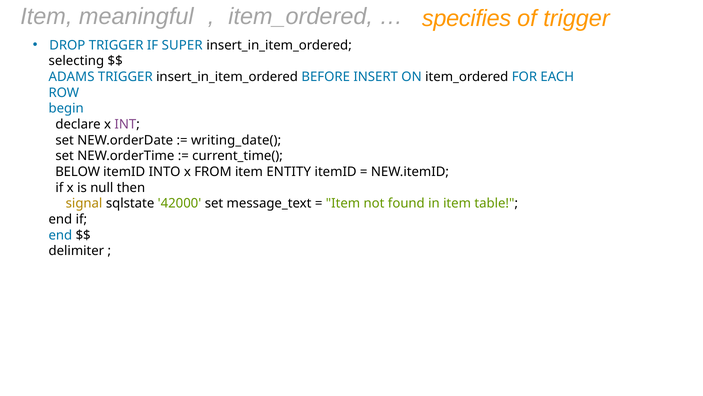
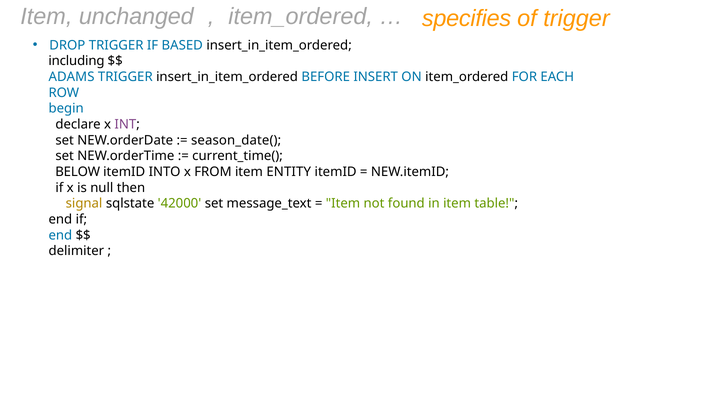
meaningful: meaningful -> unchanged (136, 17)
SUPER: SUPER -> BASED (182, 45)
selecting: selecting -> including (76, 61)
writing_date(: writing_date( -> season_date( (236, 140)
